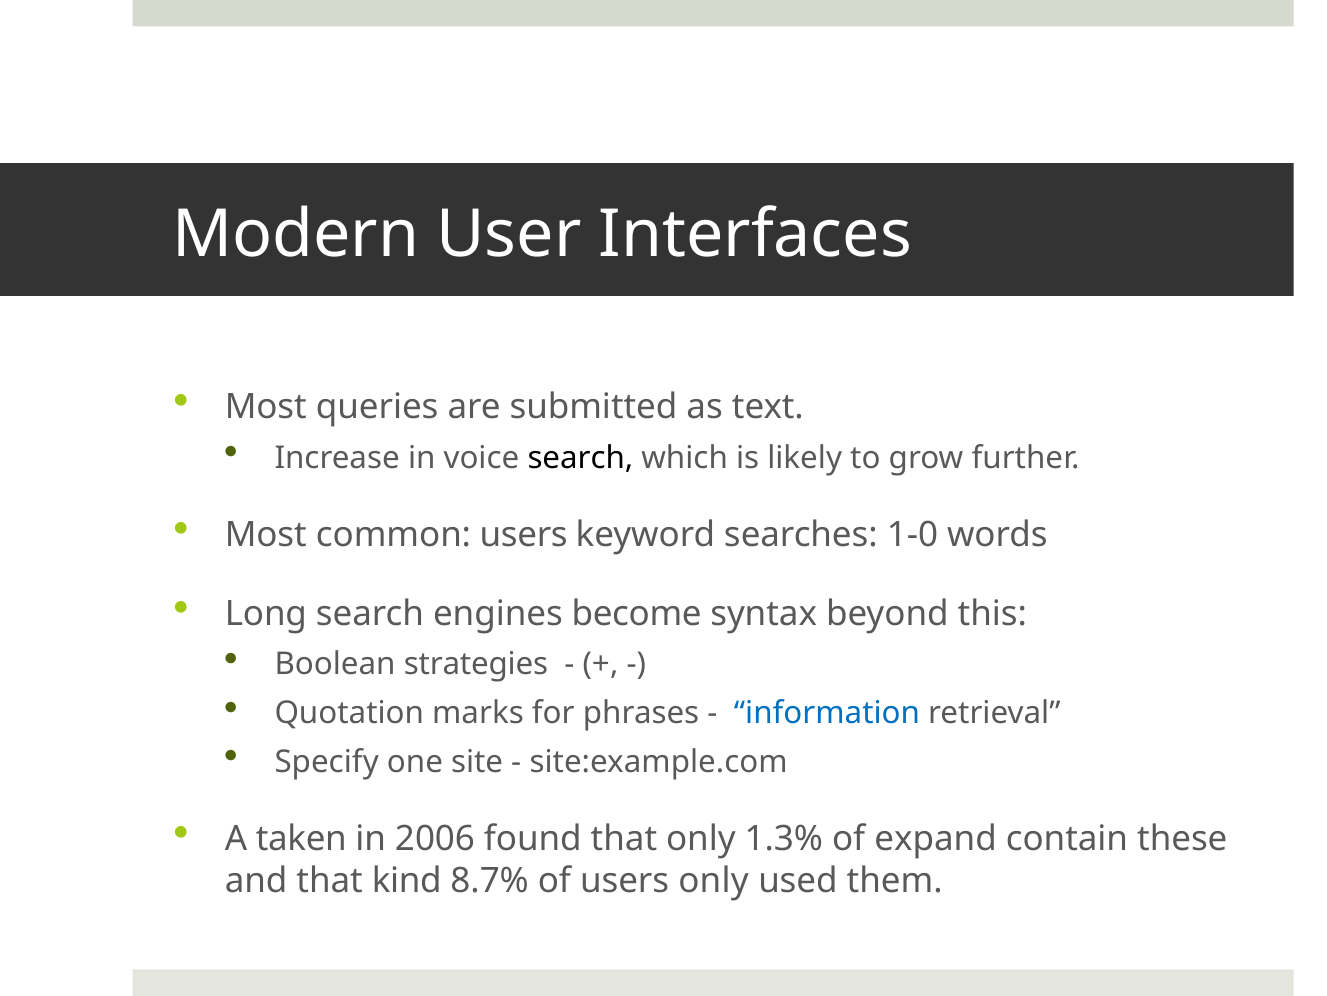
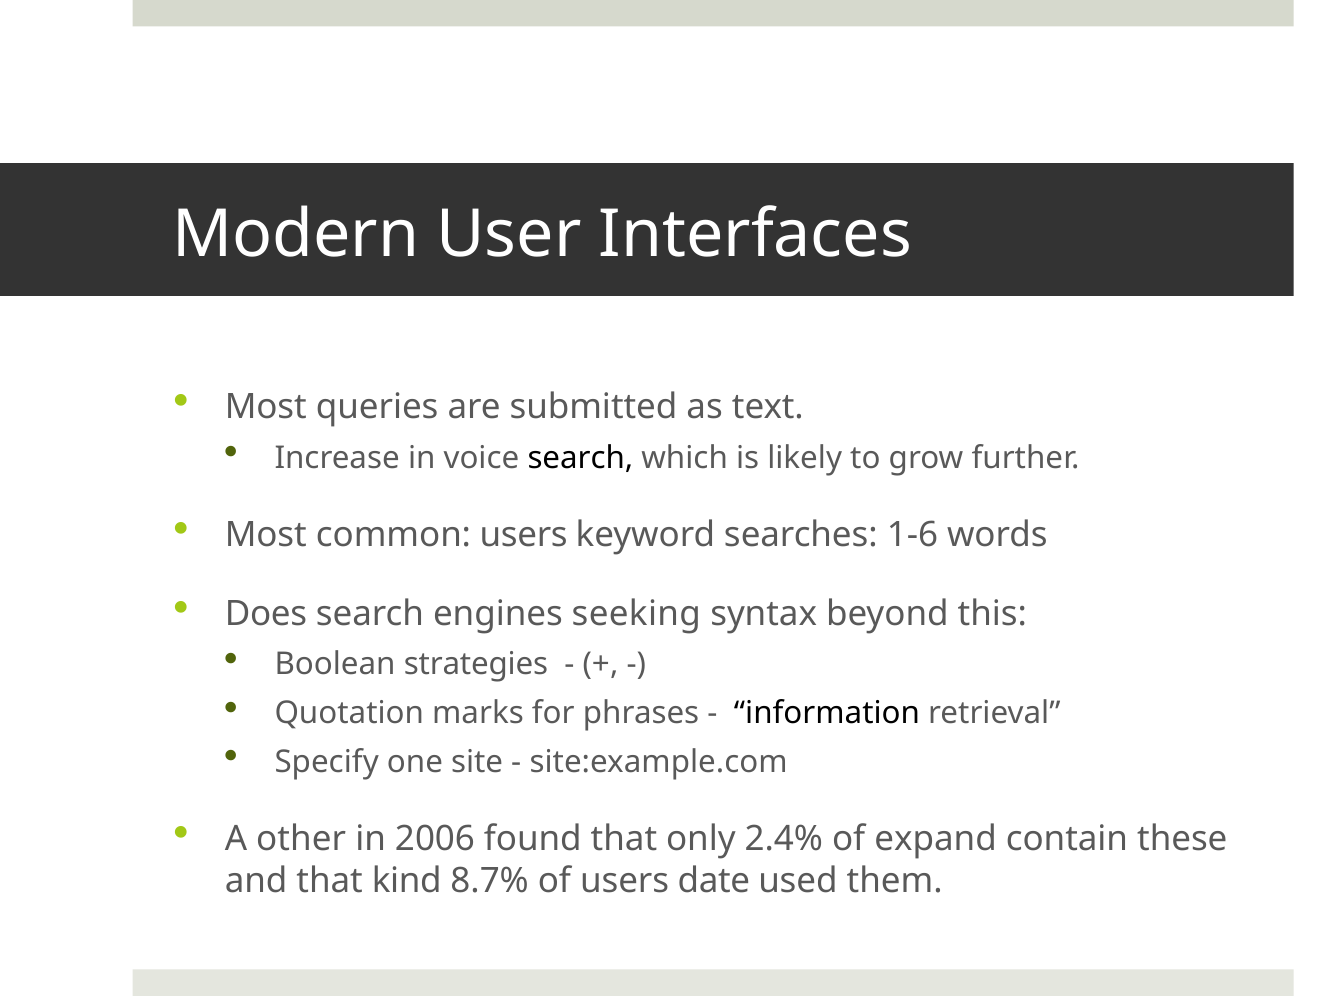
1-0: 1-0 -> 1-6 (912, 534)
Long: Long -> Does (266, 613)
become: become -> seeking (636, 613)
information colour: blue -> black (827, 713)
taken: taken -> other (301, 838)
1.3%: 1.3% -> 2.4% (784, 838)
users only: only -> date (714, 880)
